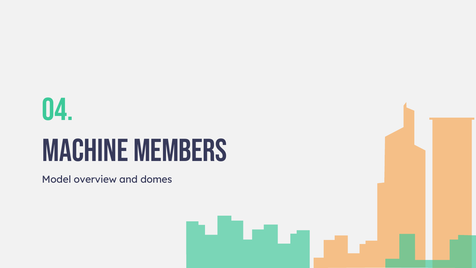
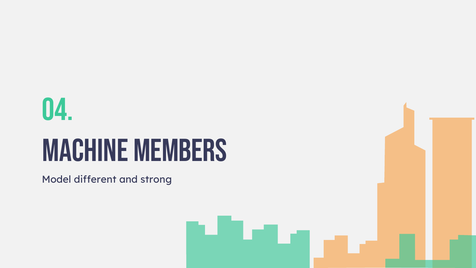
overview: overview -> different (95, 179)
domes: domes -> strong (156, 179)
